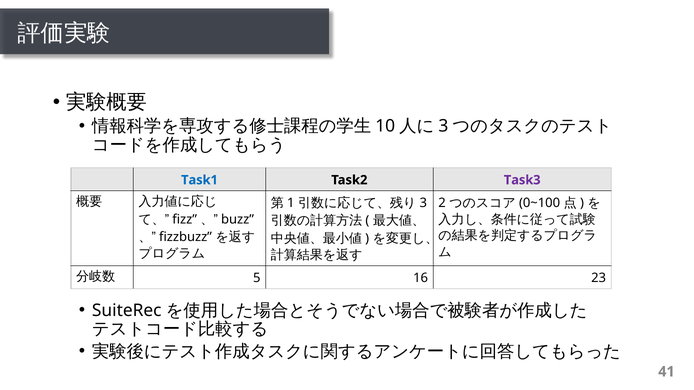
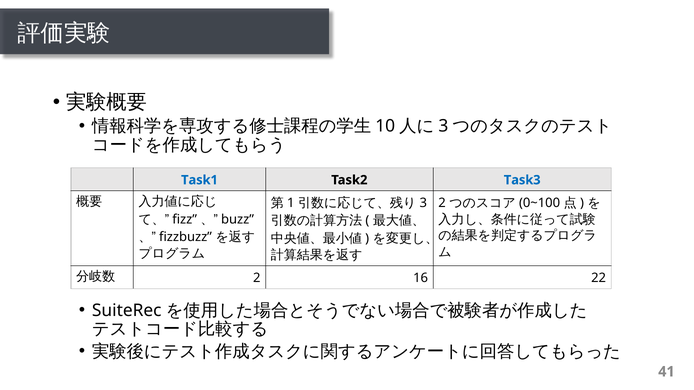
Task3 colour: purple -> blue (522, 180)
5: 5 -> 2 (257, 278)
23: 23 -> 22 (599, 278)
